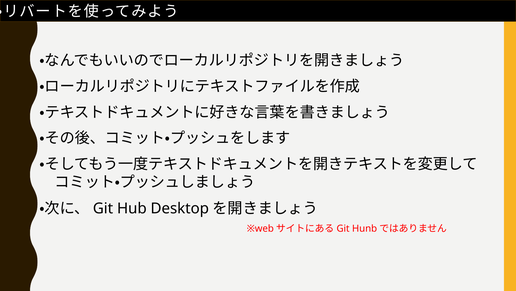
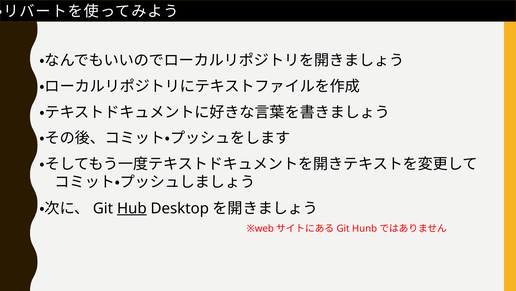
Hub underline: none -> present (132, 208)
